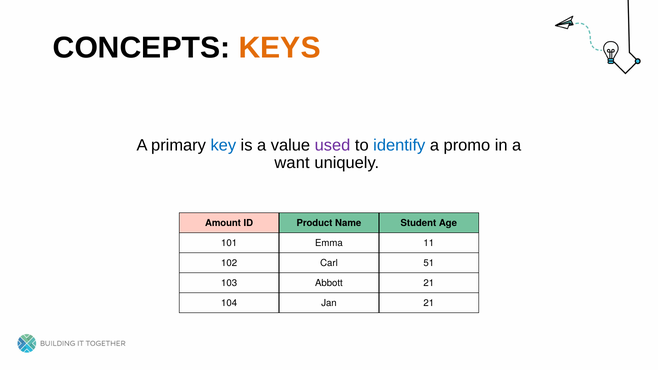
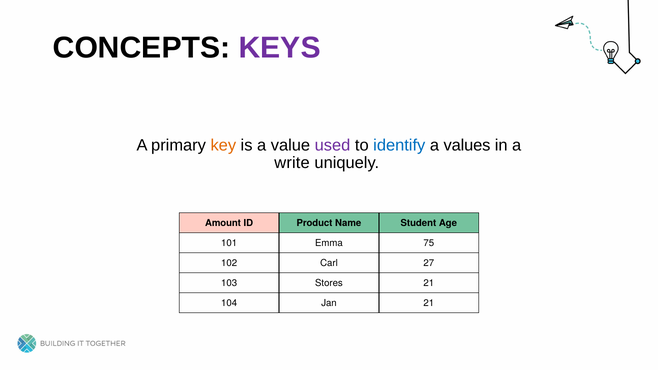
KEYS colour: orange -> purple (280, 48)
key colour: blue -> orange (223, 145)
promo: promo -> values (467, 145)
want: want -> write (292, 163)
11: 11 -> 75 (429, 243)
51: 51 -> 27 (429, 263)
Abbott: Abbott -> Stores (329, 283)
